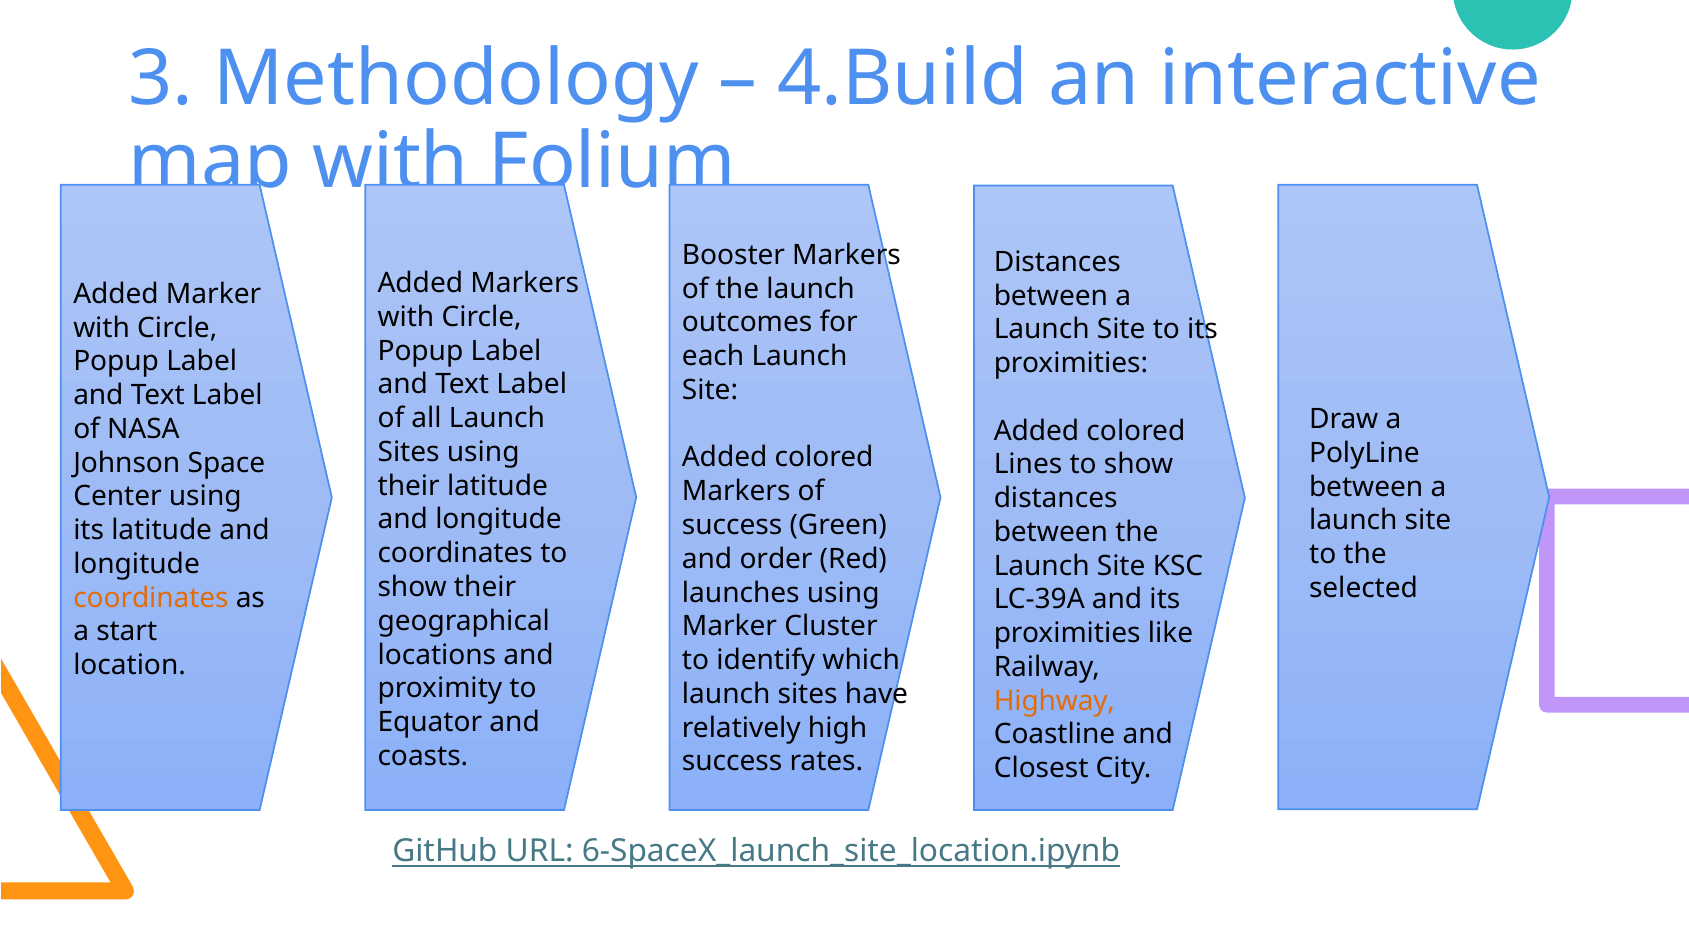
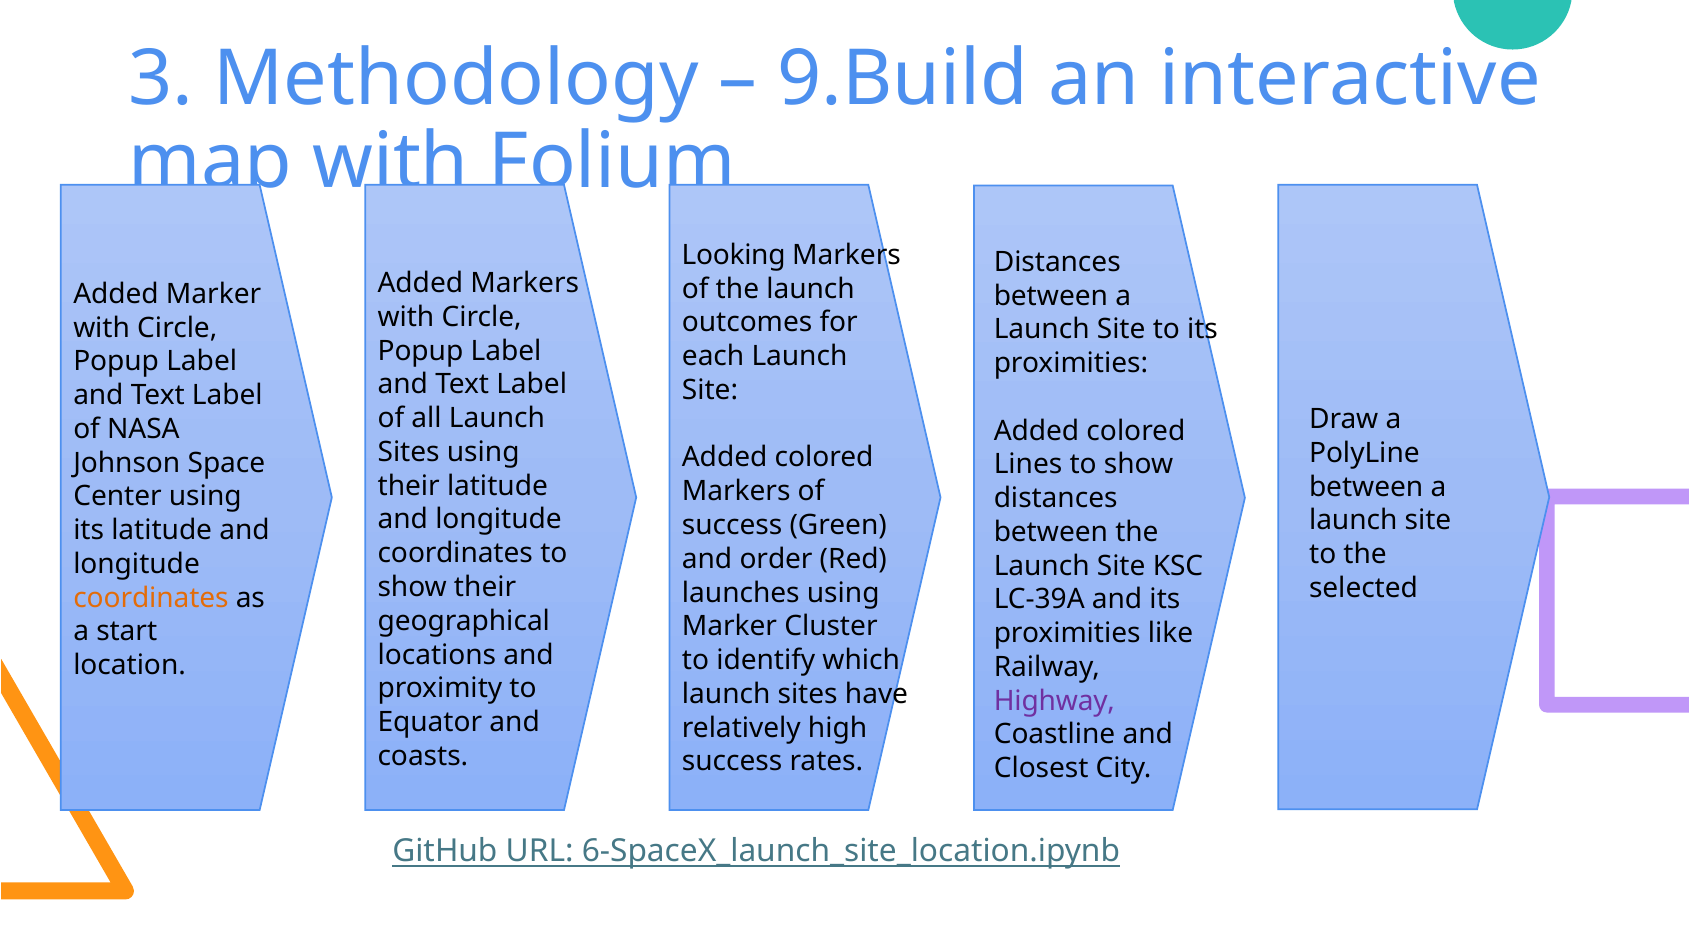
4.Build: 4.Build -> 9.Build (903, 79)
Booster: Booster -> Looking (734, 255)
Highway colour: orange -> purple (1054, 701)
